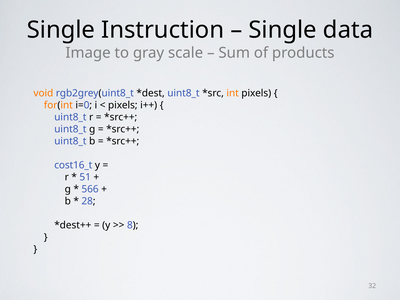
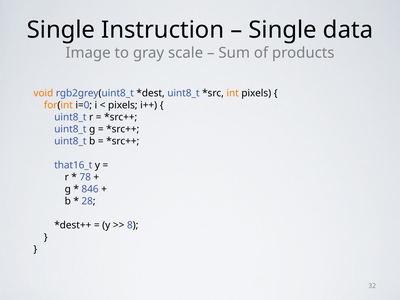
cost16_t: cost16_t -> that16_t (73, 165)
51: 51 -> 78 (85, 177)
566: 566 -> 846 (90, 189)
